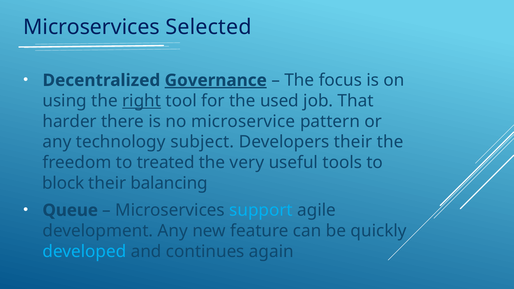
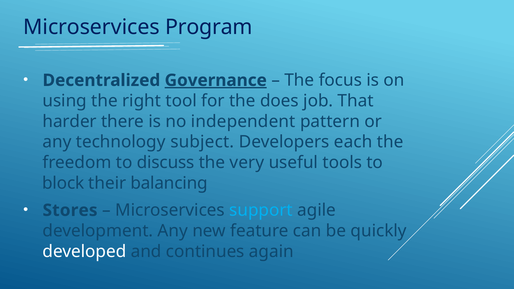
Selected: Selected -> Program (209, 27)
right underline: present -> none (142, 101)
used: used -> does (279, 101)
microservice: microservice -> independent (243, 121)
Developers their: their -> each (353, 142)
treated: treated -> discuss (166, 163)
Queue: Queue -> Stores (70, 210)
developed colour: light blue -> white (84, 252)
